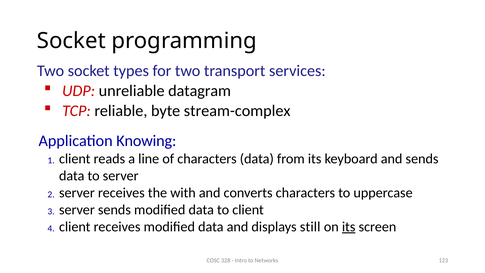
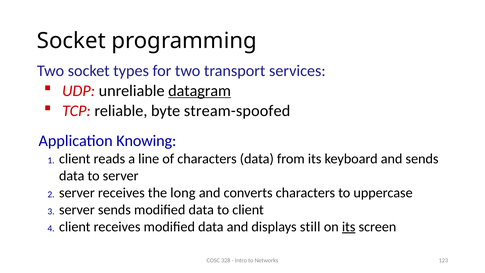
datagram underline: none -> present (200, 91)
stream-complex: stream-complex -> stream-spoofed (237, 111)
with: with -> long (183, 193)
